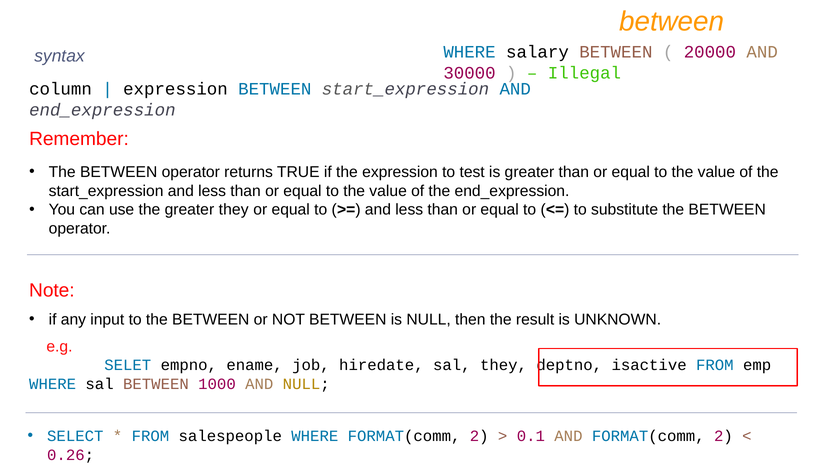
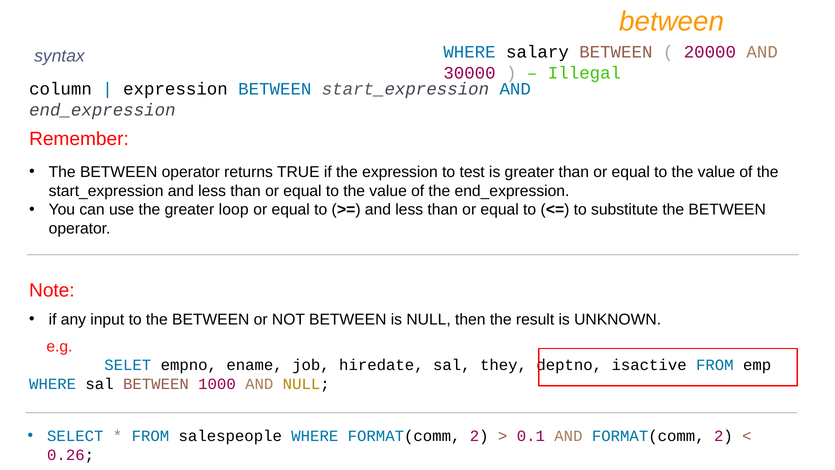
greater they: they -> loop (234, 210)
